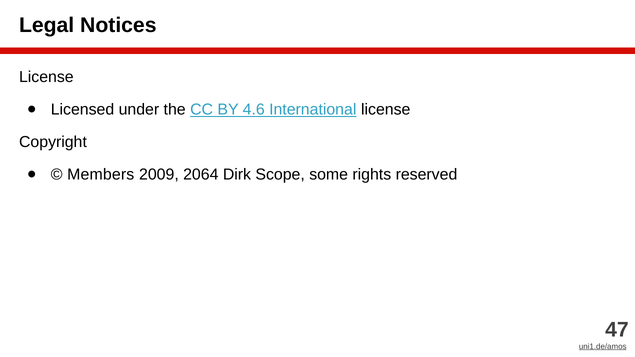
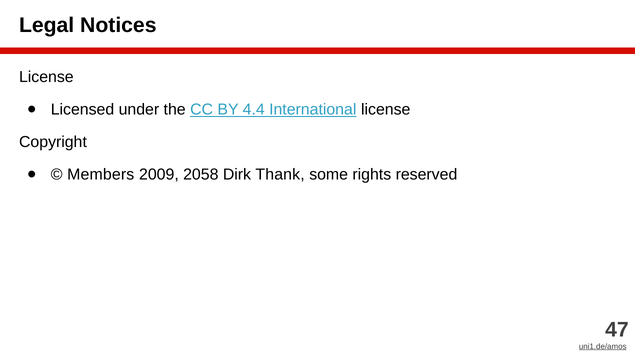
4.6: 4.6 -> 4.4 (254, 109)
2064: 2064 -> 2058 (201, 174)
Scope: Scope -> Thank (280, 174)
